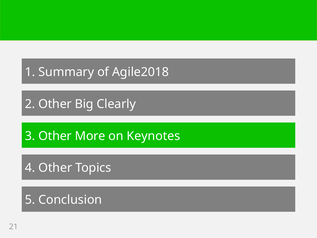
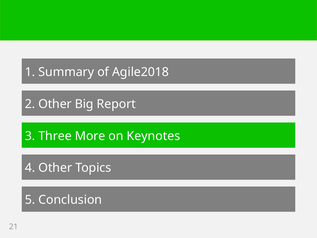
Clearly: Clearly -> Report (116, 104)
3 Other: Other -> Three (55, 136)
